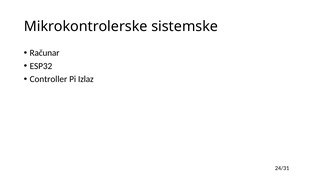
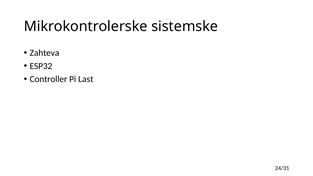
Računar: Računar -> Zahteva (45, 53)
Izlaz: Izlaz -> Last (86, 79)
